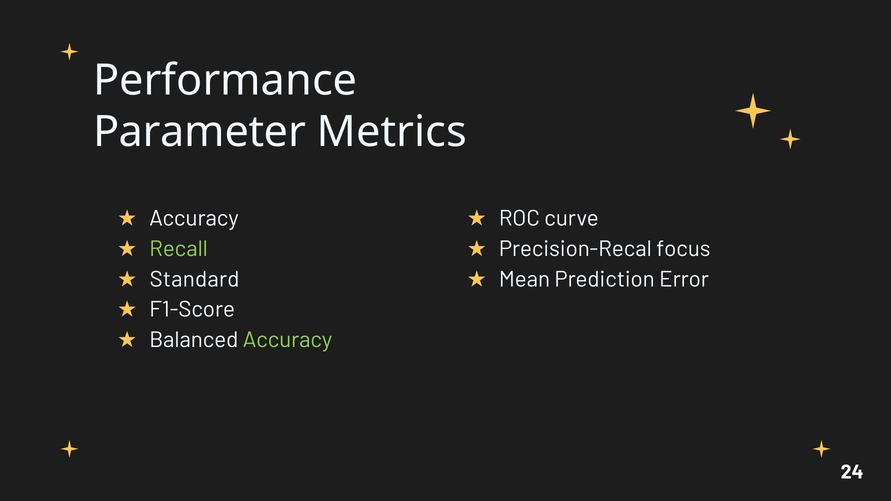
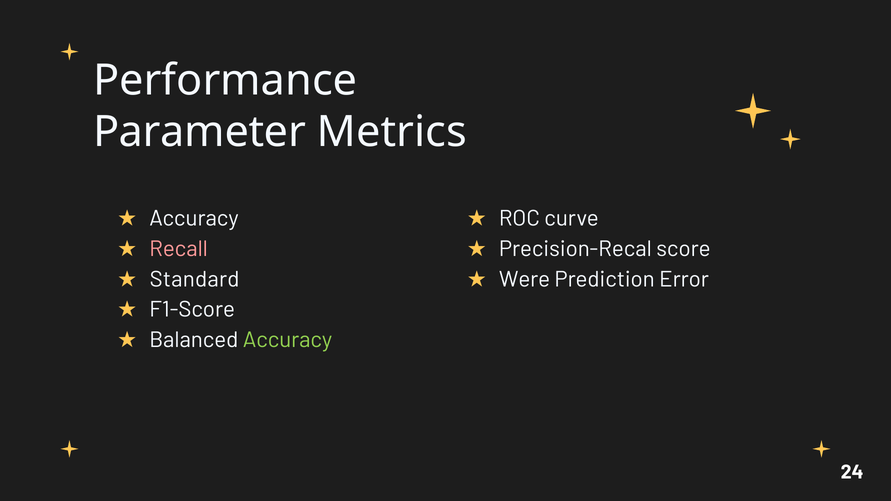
Recall colour: light green -> pink (179, 249)
focus: focus -> score (683, 249)
Mean: Mean -> Were (525, 279)
